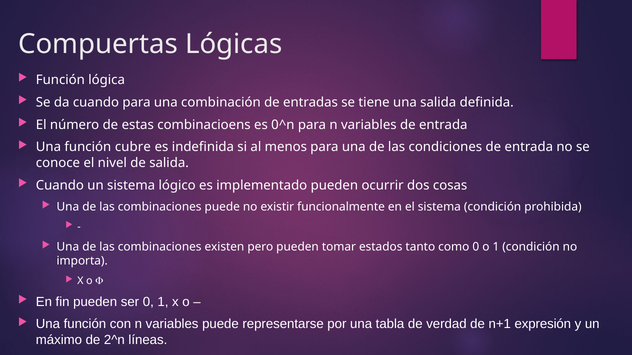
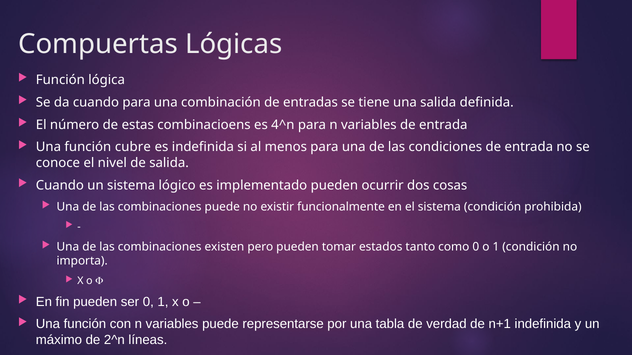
0^n: 0^n -> 4^n (283, 125)
n+1 expresión: expresión -> indefinida (543, 325)
